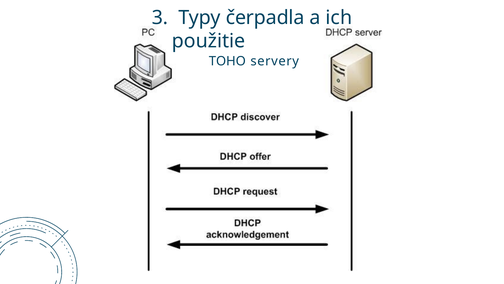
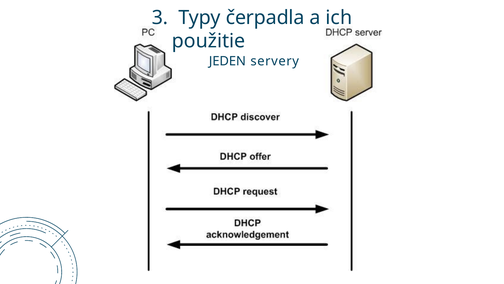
TOHO: TOHO -> JEDEN (227, 61)
